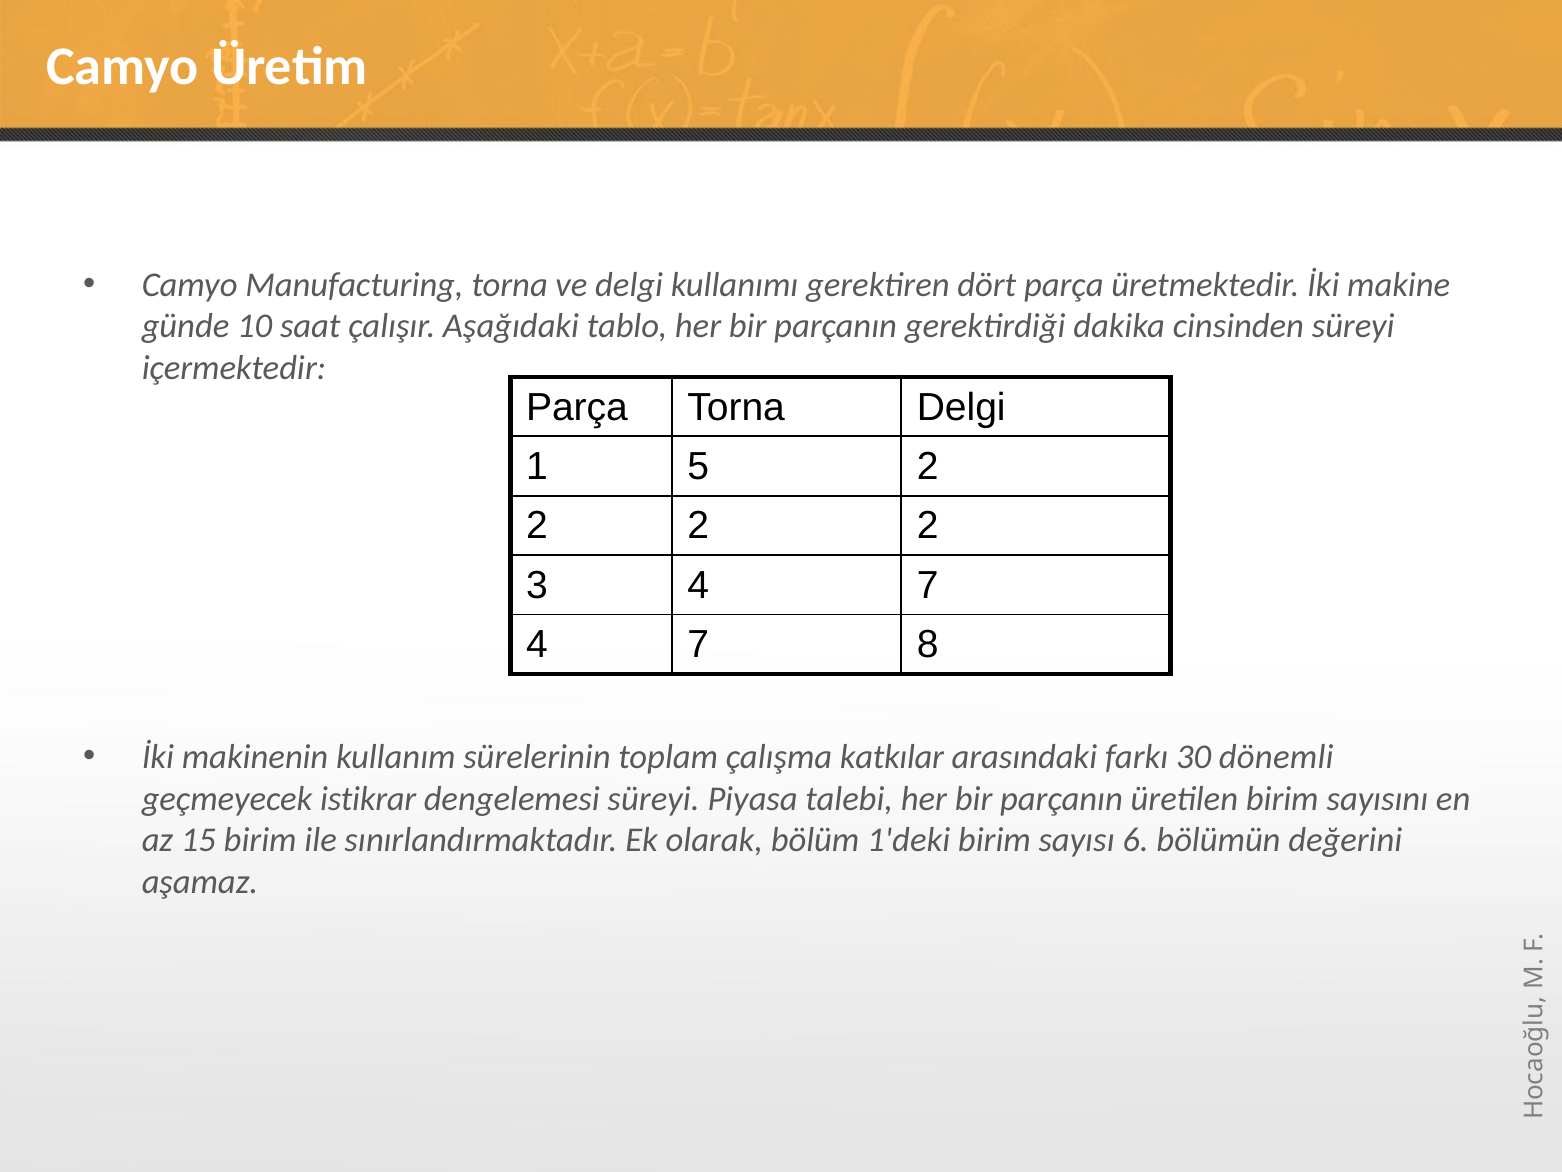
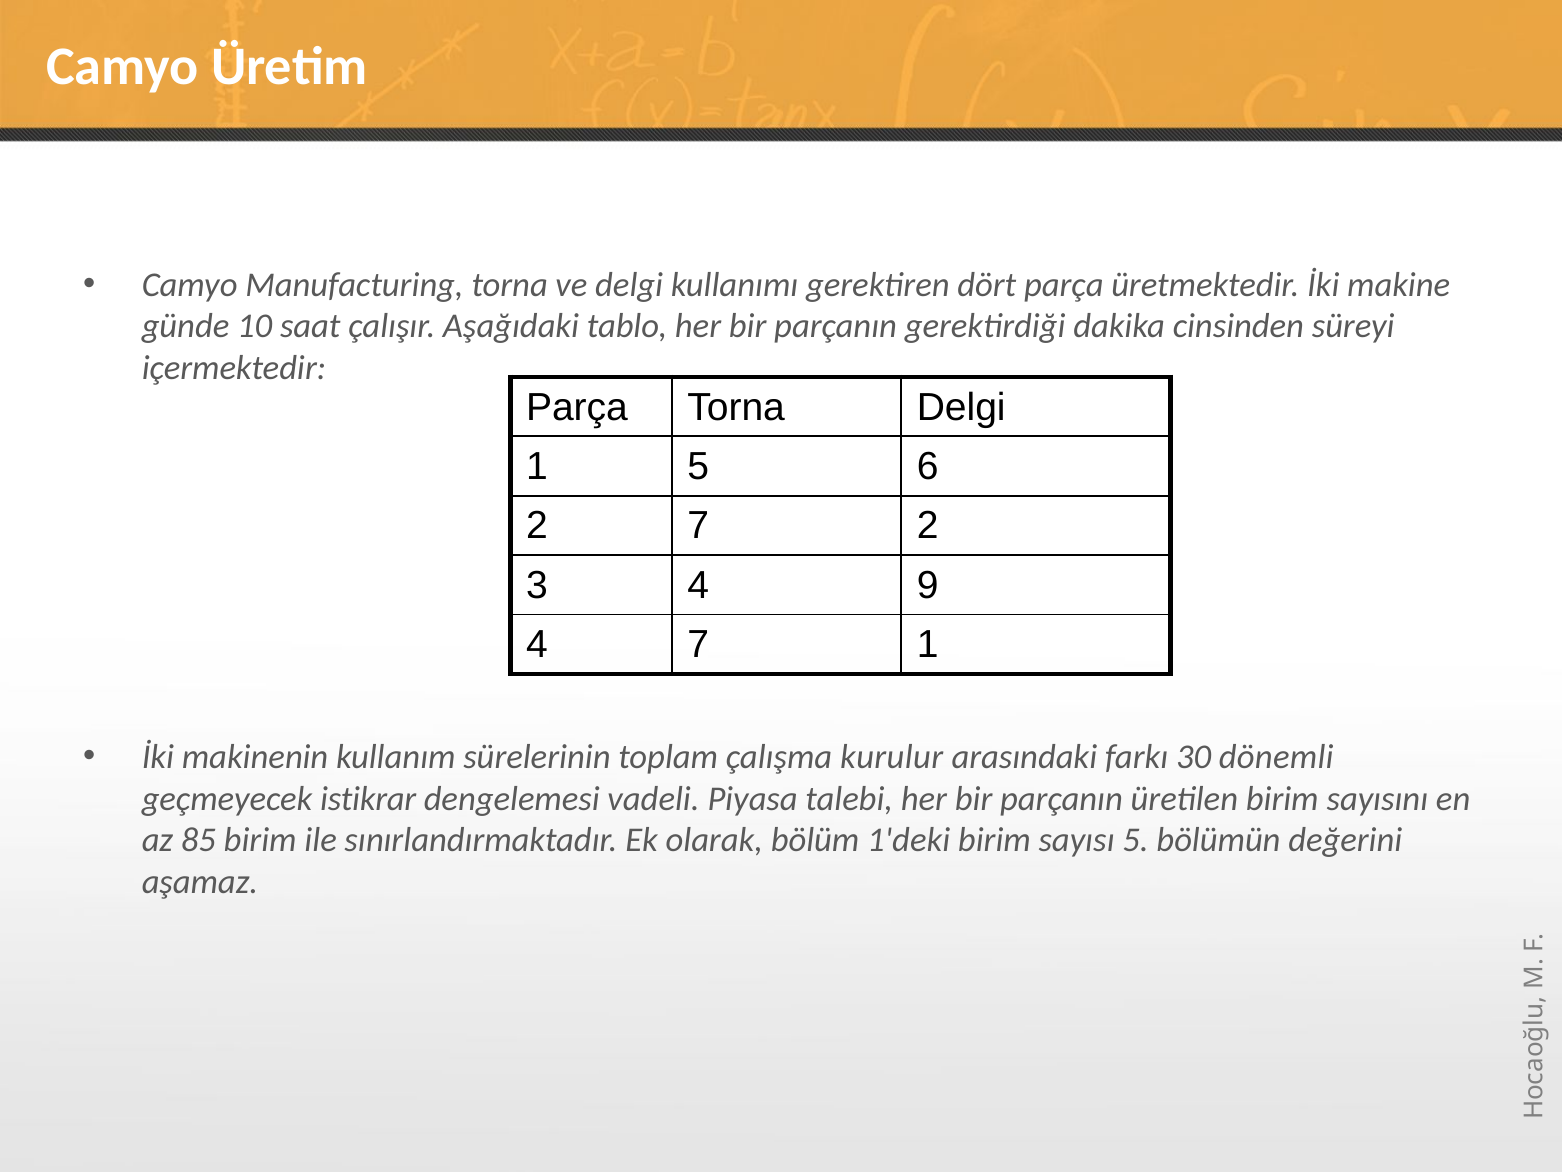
5 2: 2 -> 6 (928, 466)
2: 2 -> 7 (698, 526)
3 4 7: 7 -> 9 (928, 585)
7 8: 8 -> 1 (928, 645)
katkılar: katkılar -> kurulur (892, 757)
dengelemesi süreyi: süreyi -> vadeli (654, 798)
15: 15 -> 85 (198, 840)
sayısı 6: 6 -> 5 (1136, 840)
